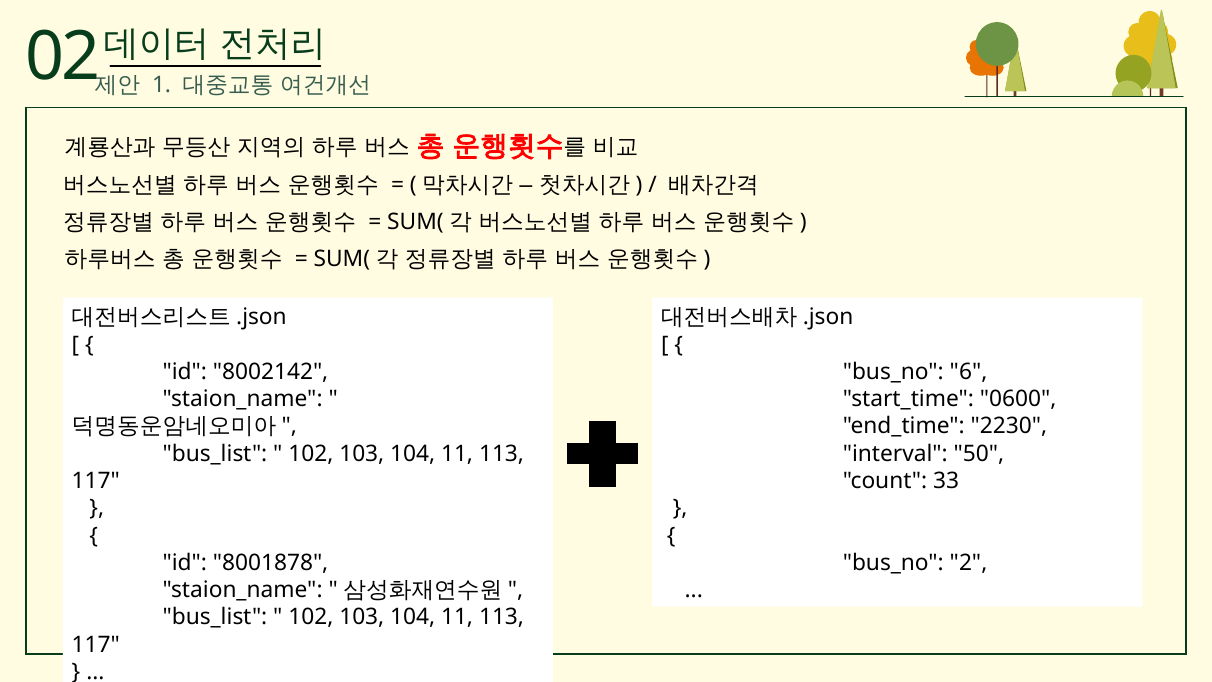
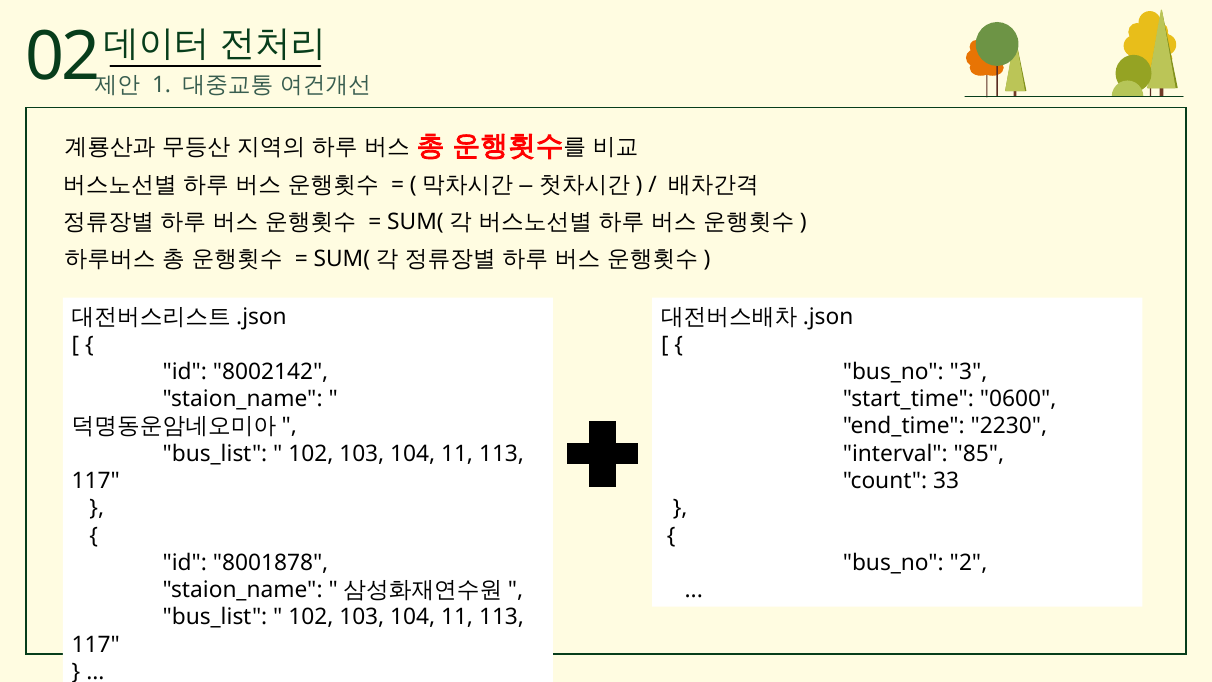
6: 6 -> 3 (969, 372)
50: 50 -> 85 (979, 454)
